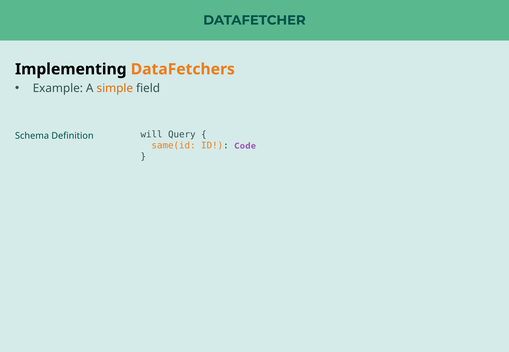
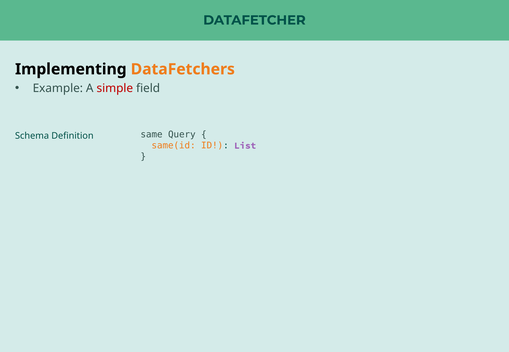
simple colour: orange -> red (115, 88)
will: will -> same (152, 135)
Code: Code -> List (245, 146)
